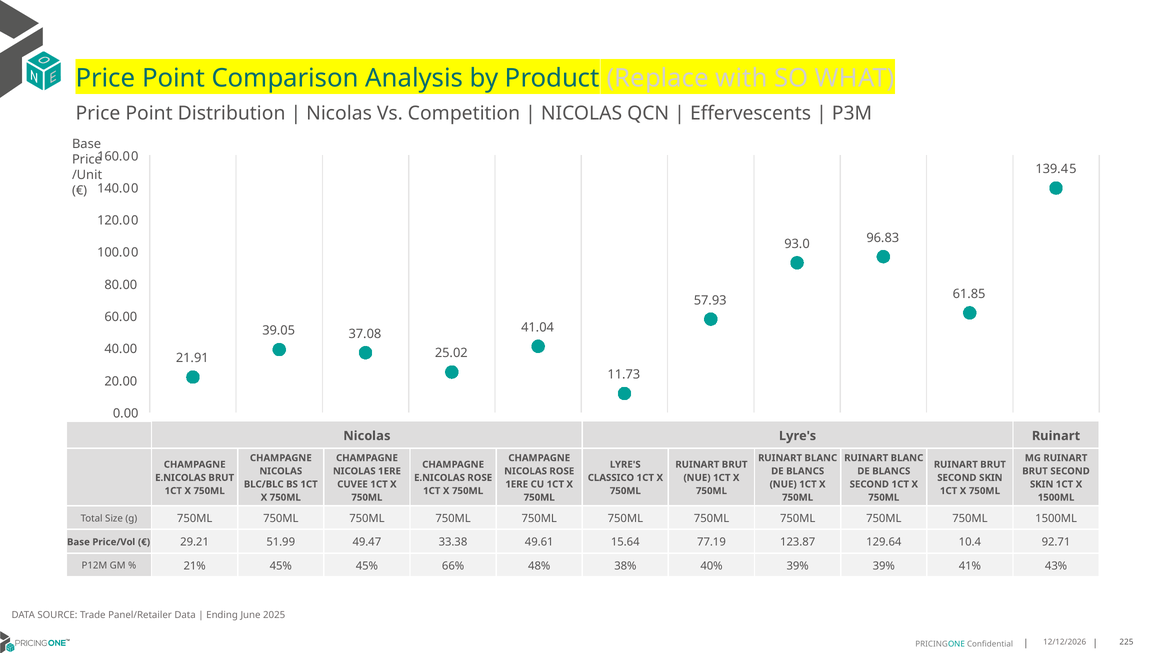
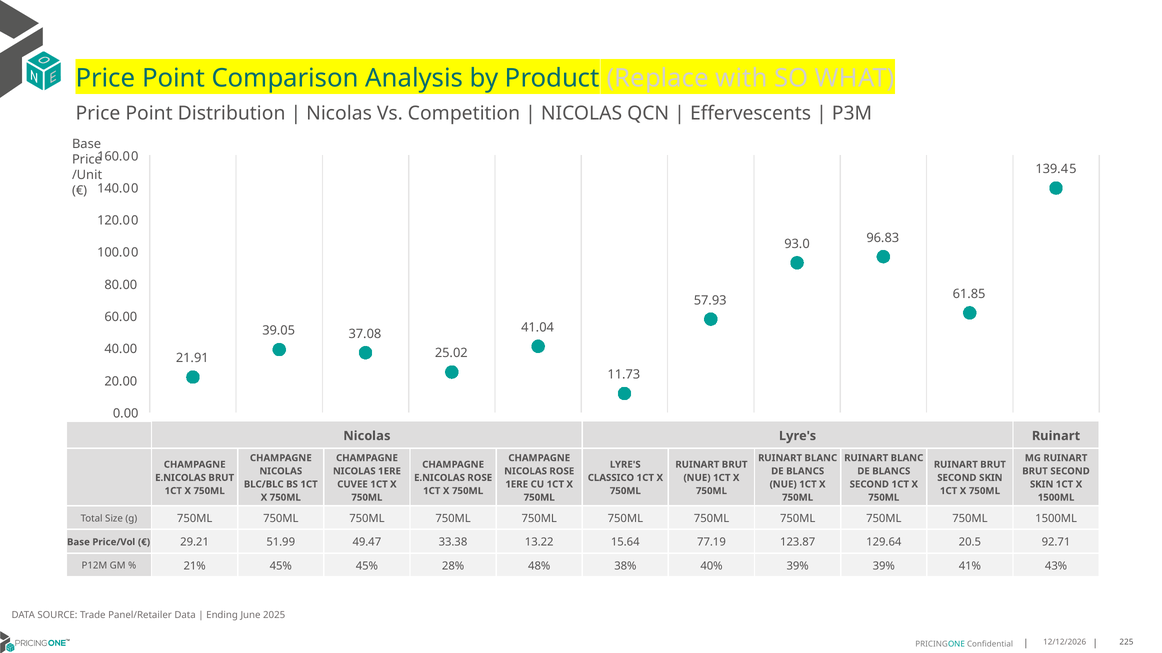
49.61: 49.61 -> 13.22 (539, 543)
10.4: 10.4 -> 20.5 (970, 543)
66%: 66% -> 28% (453, 566)
